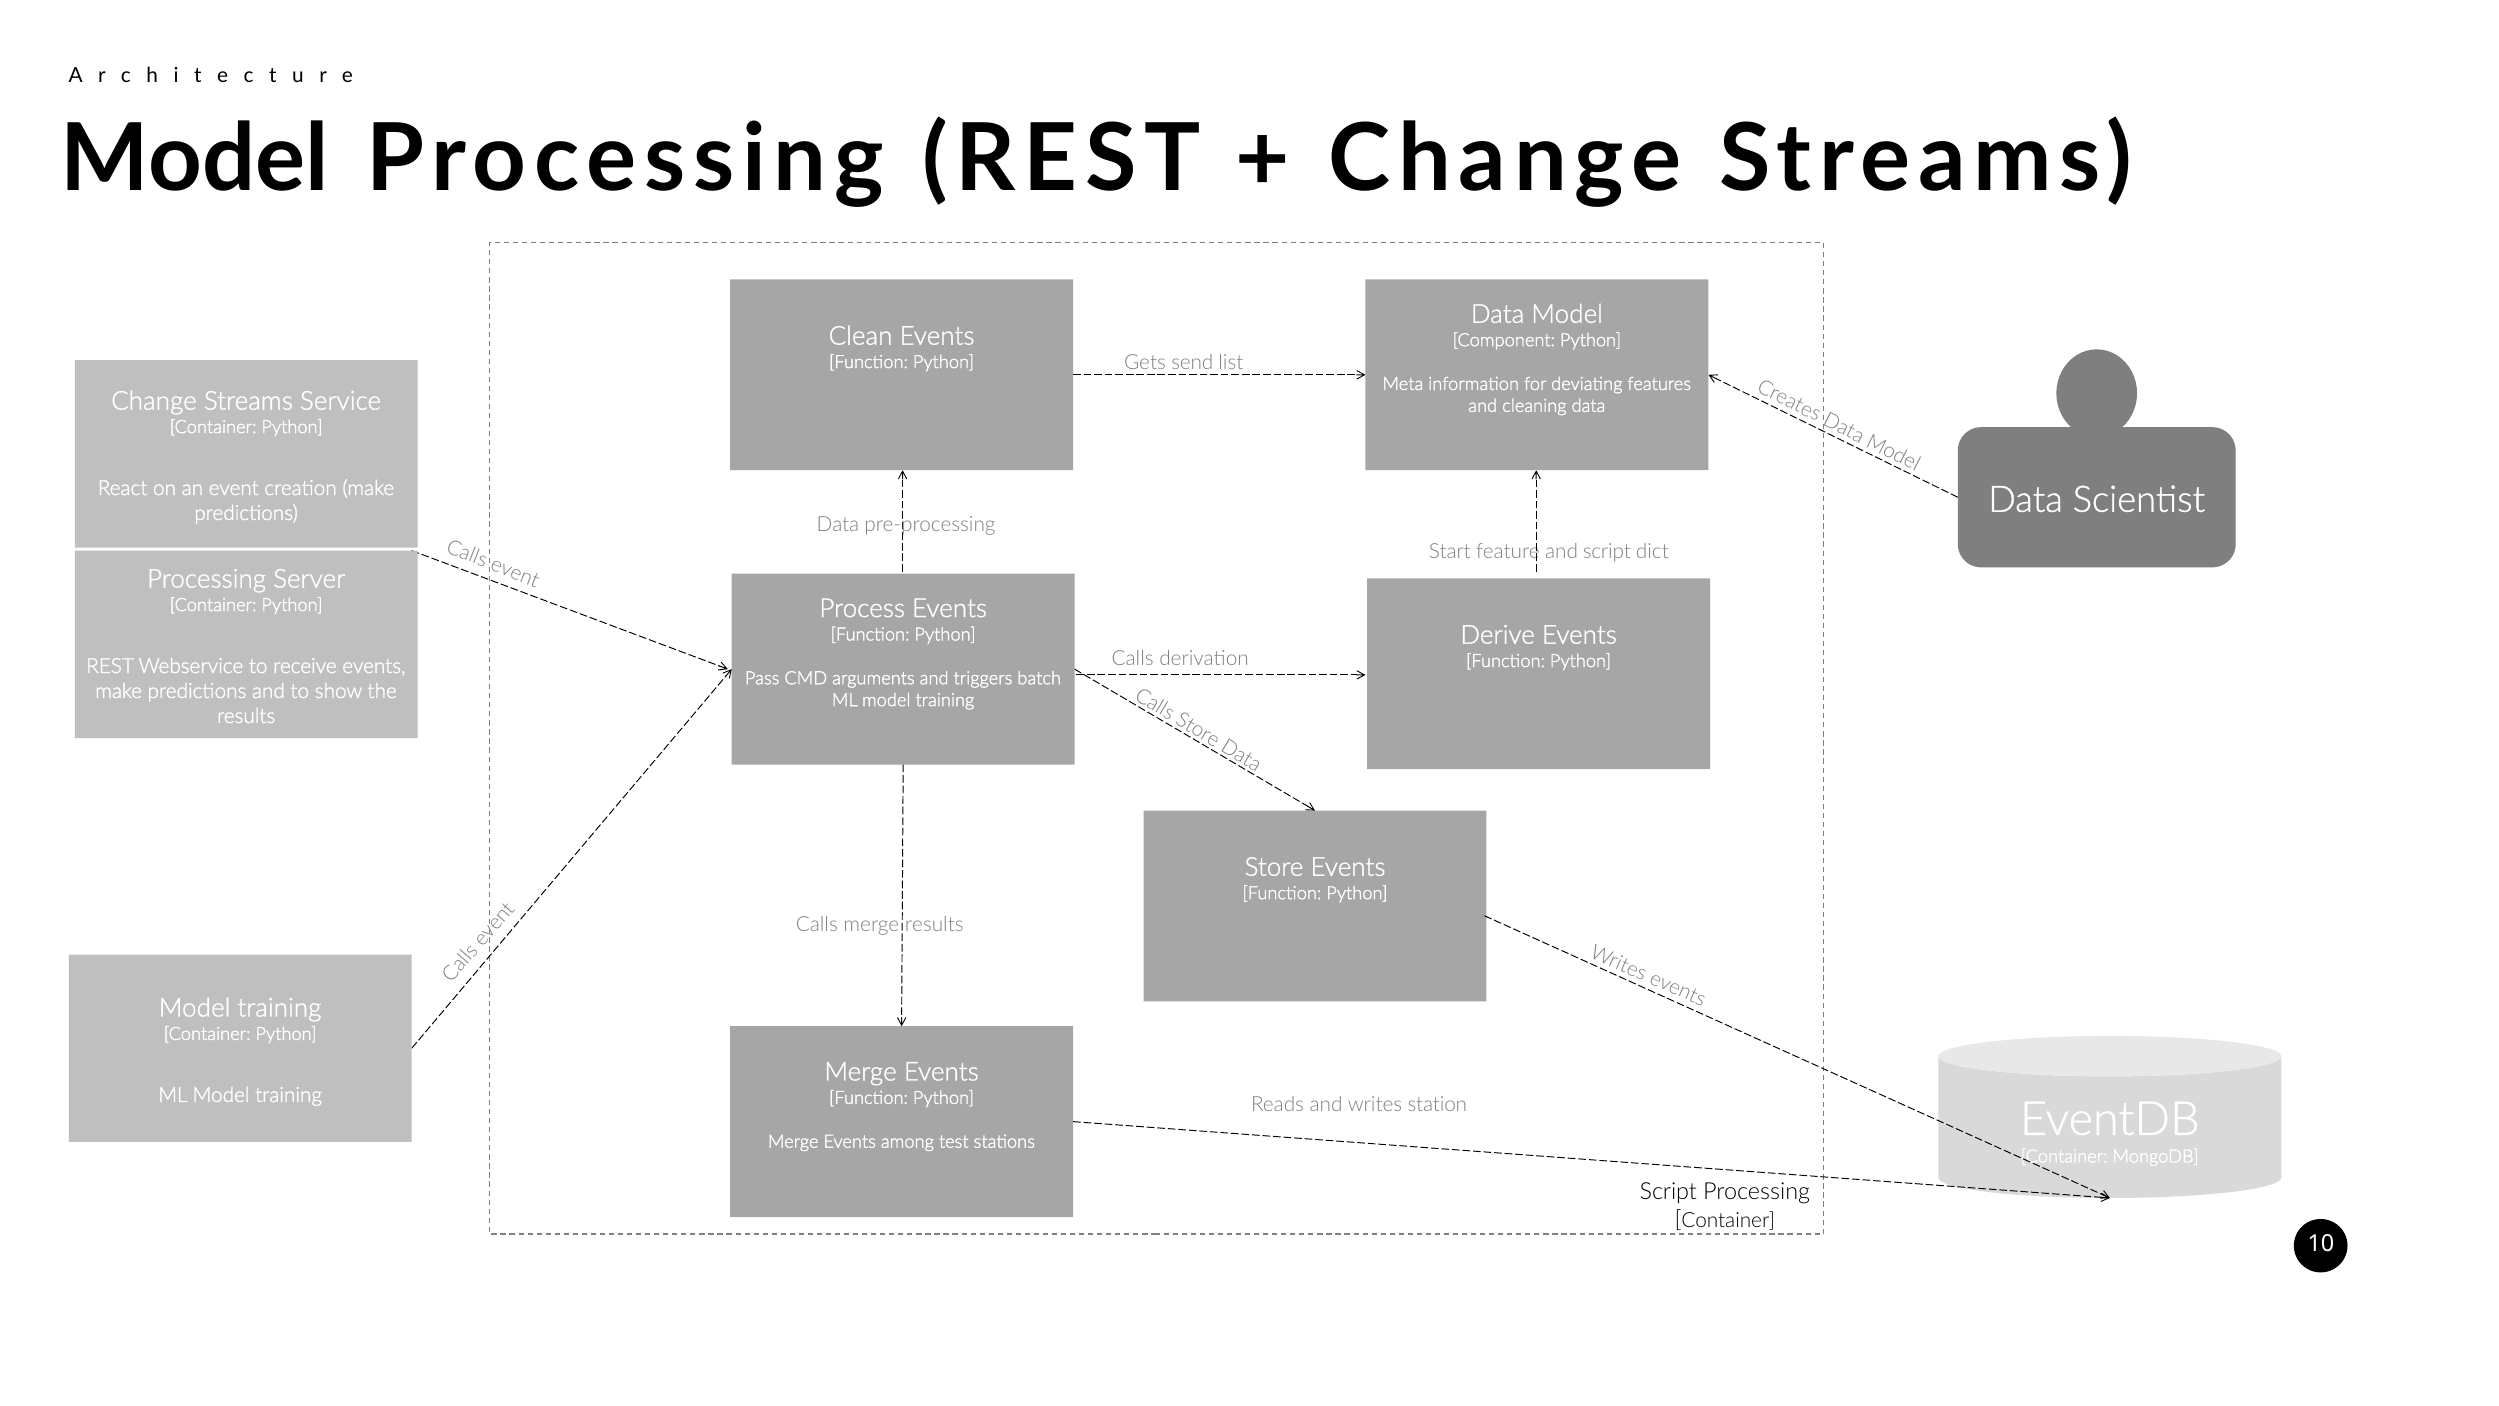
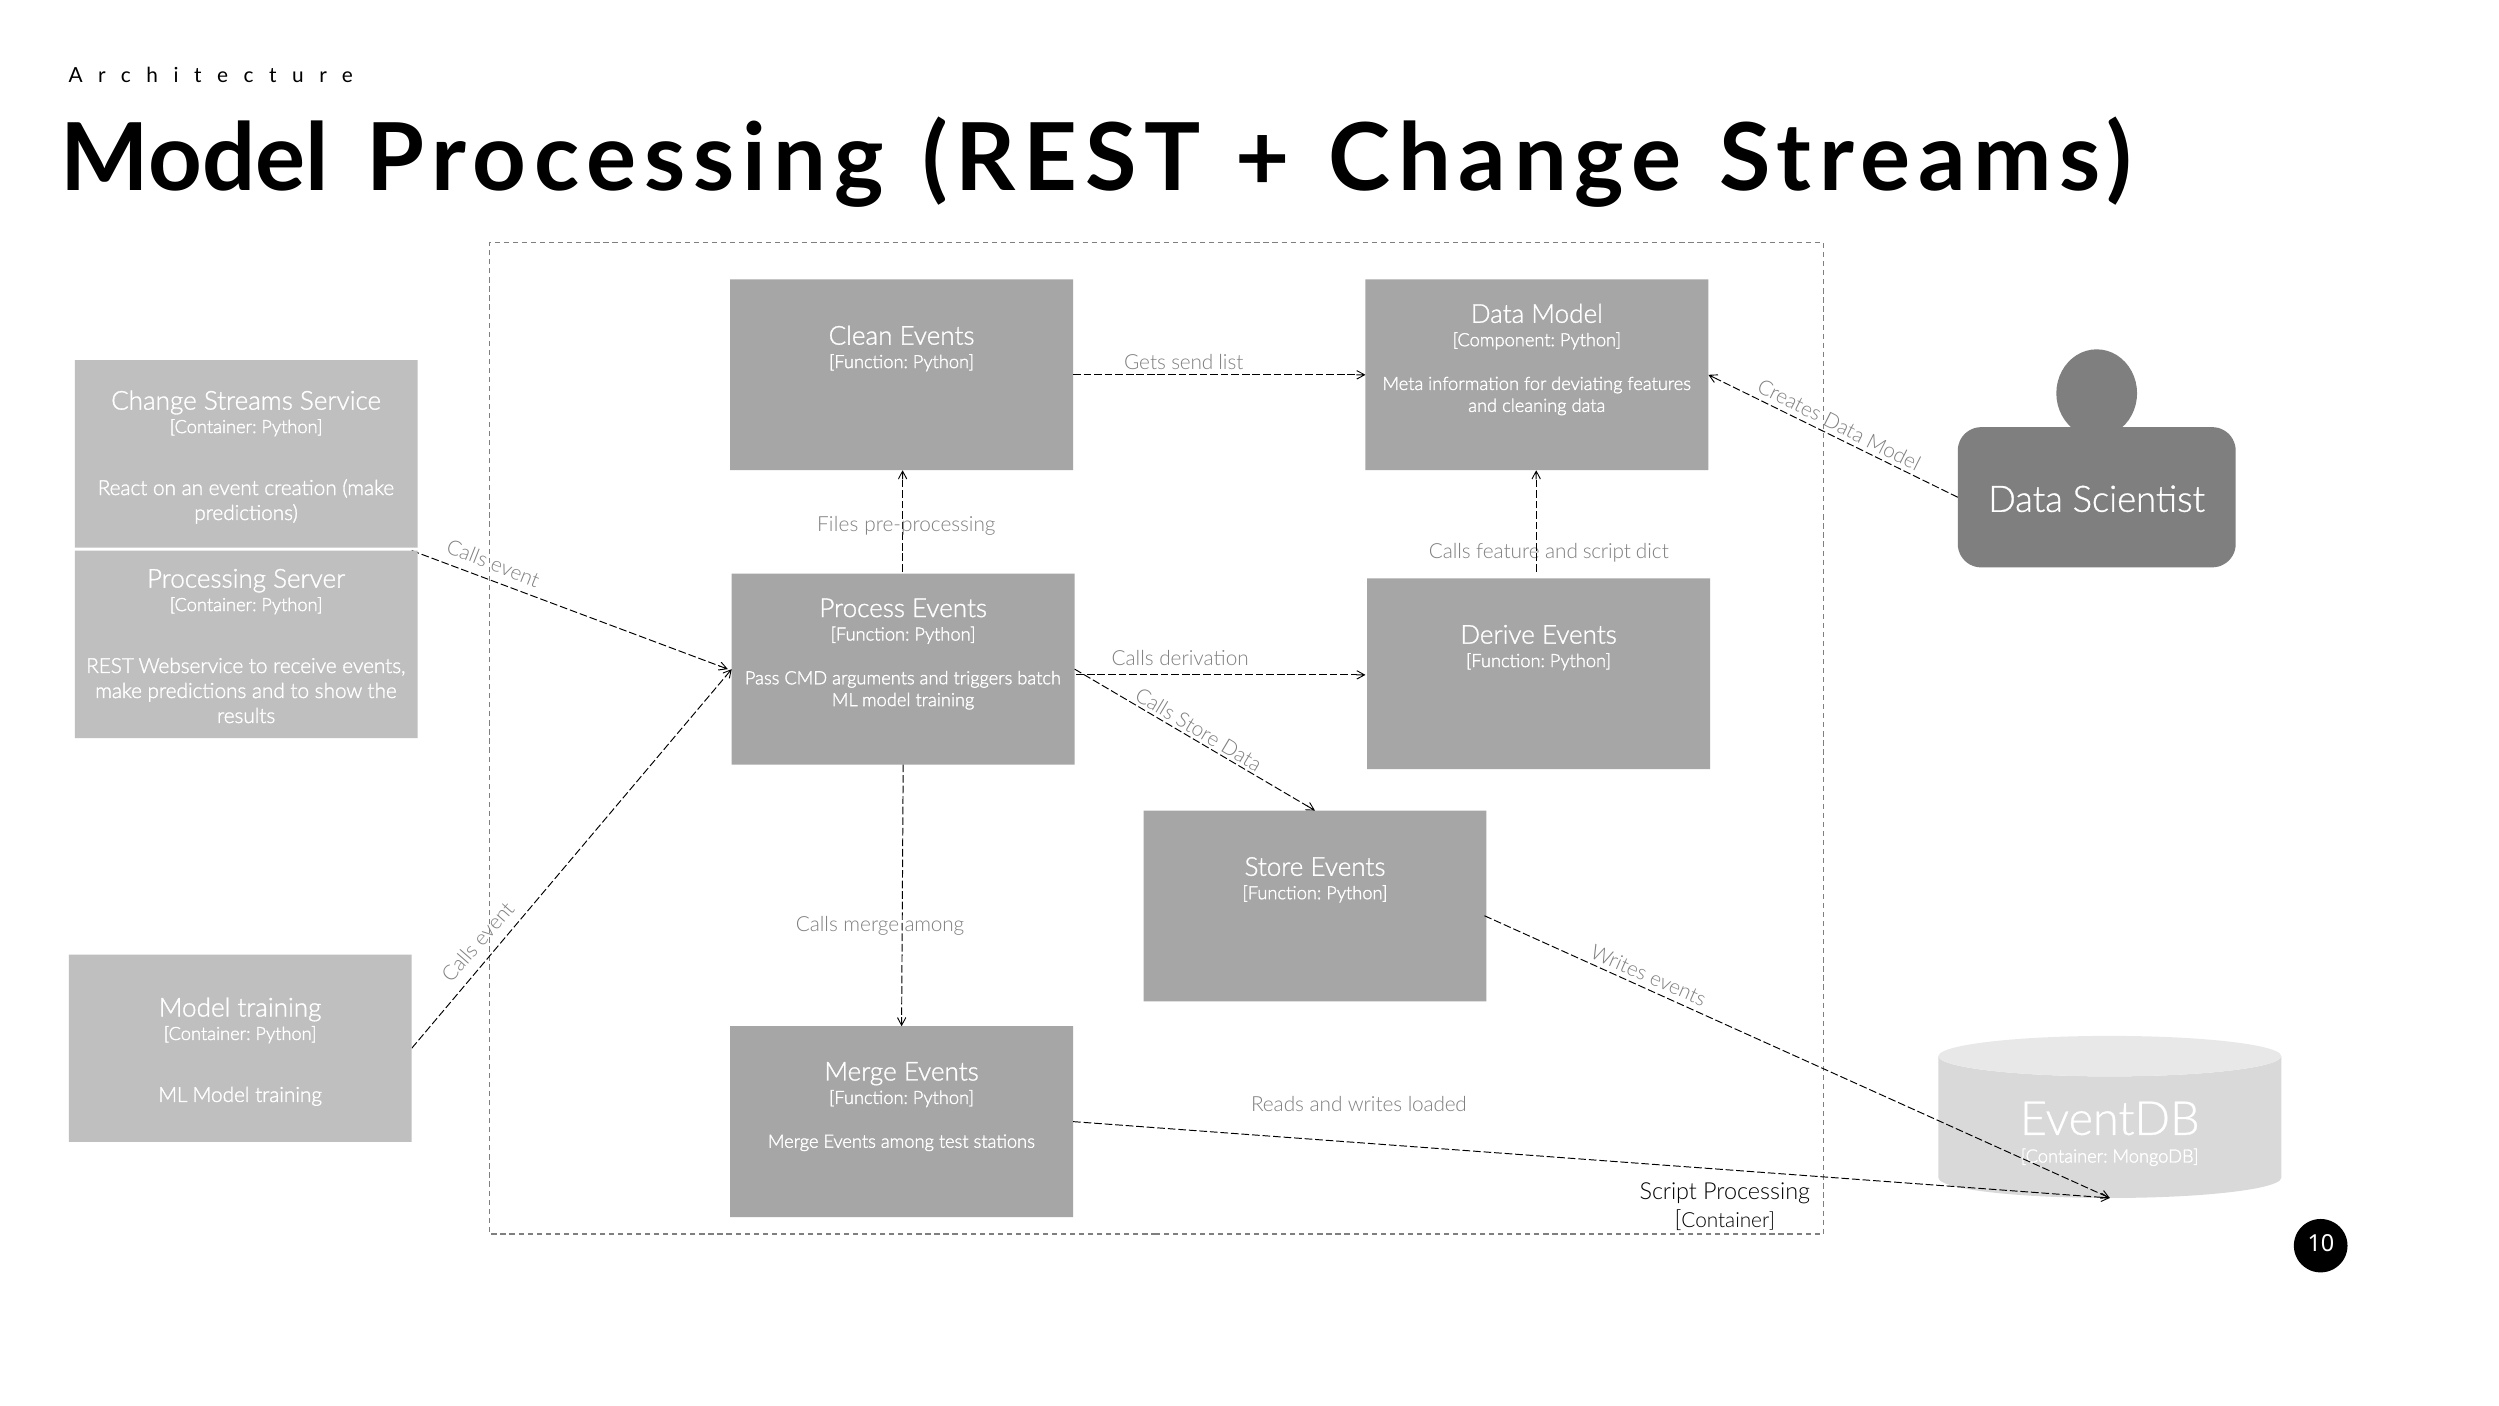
Data: Data -> Files (838, 525)
Start: Start -> Calls (1450, 551)
merge results: results -> among (934, 925)
station: station -> loaded (1437, 1104)
